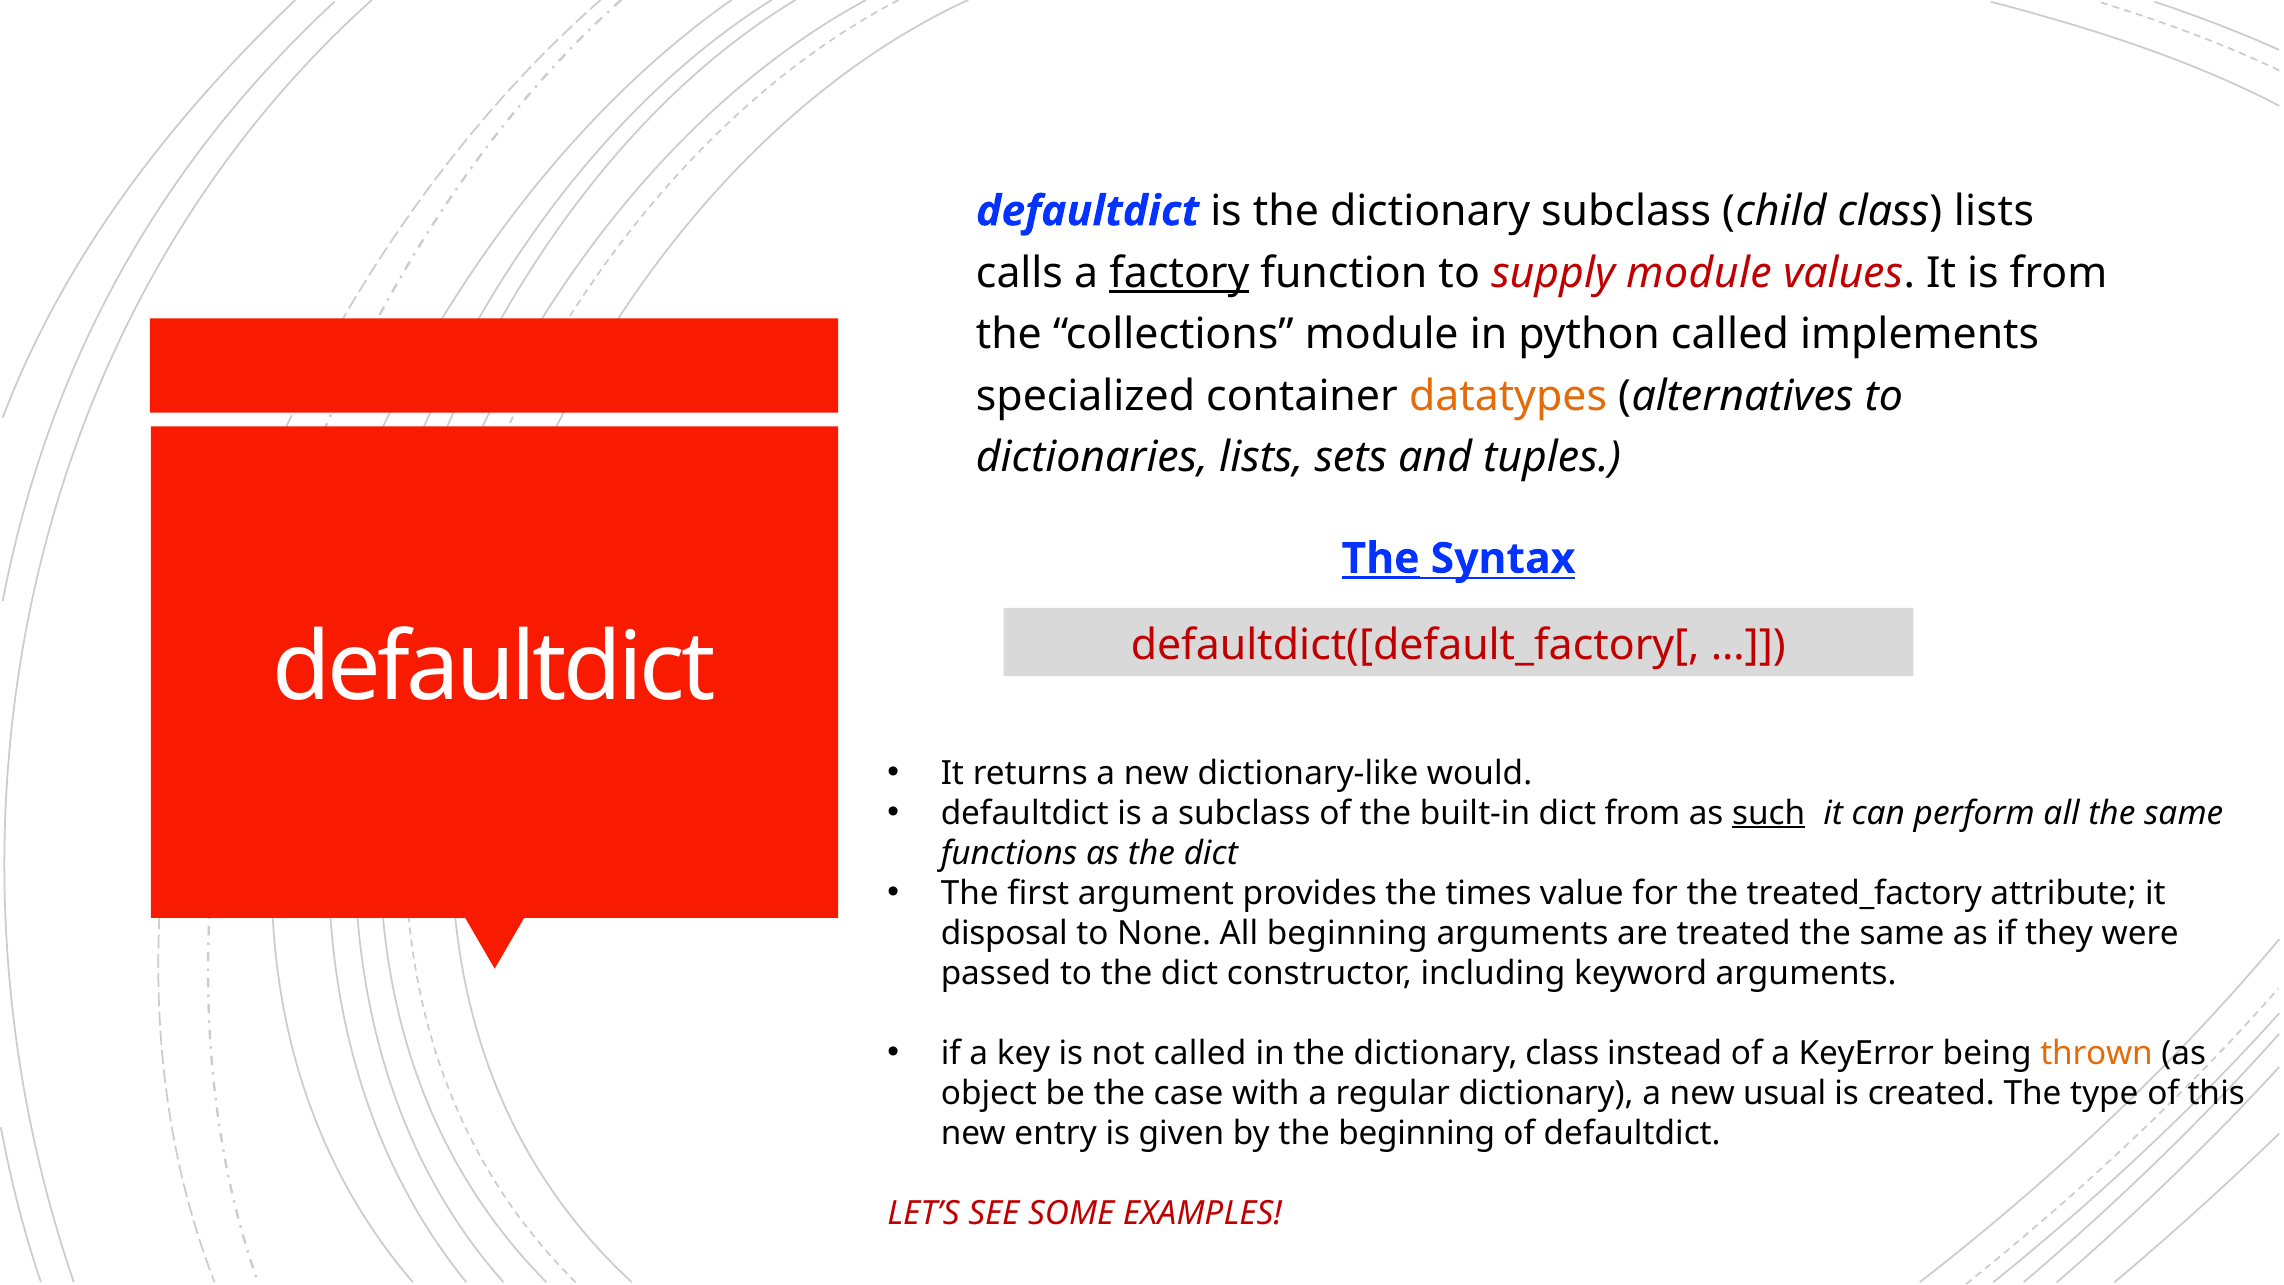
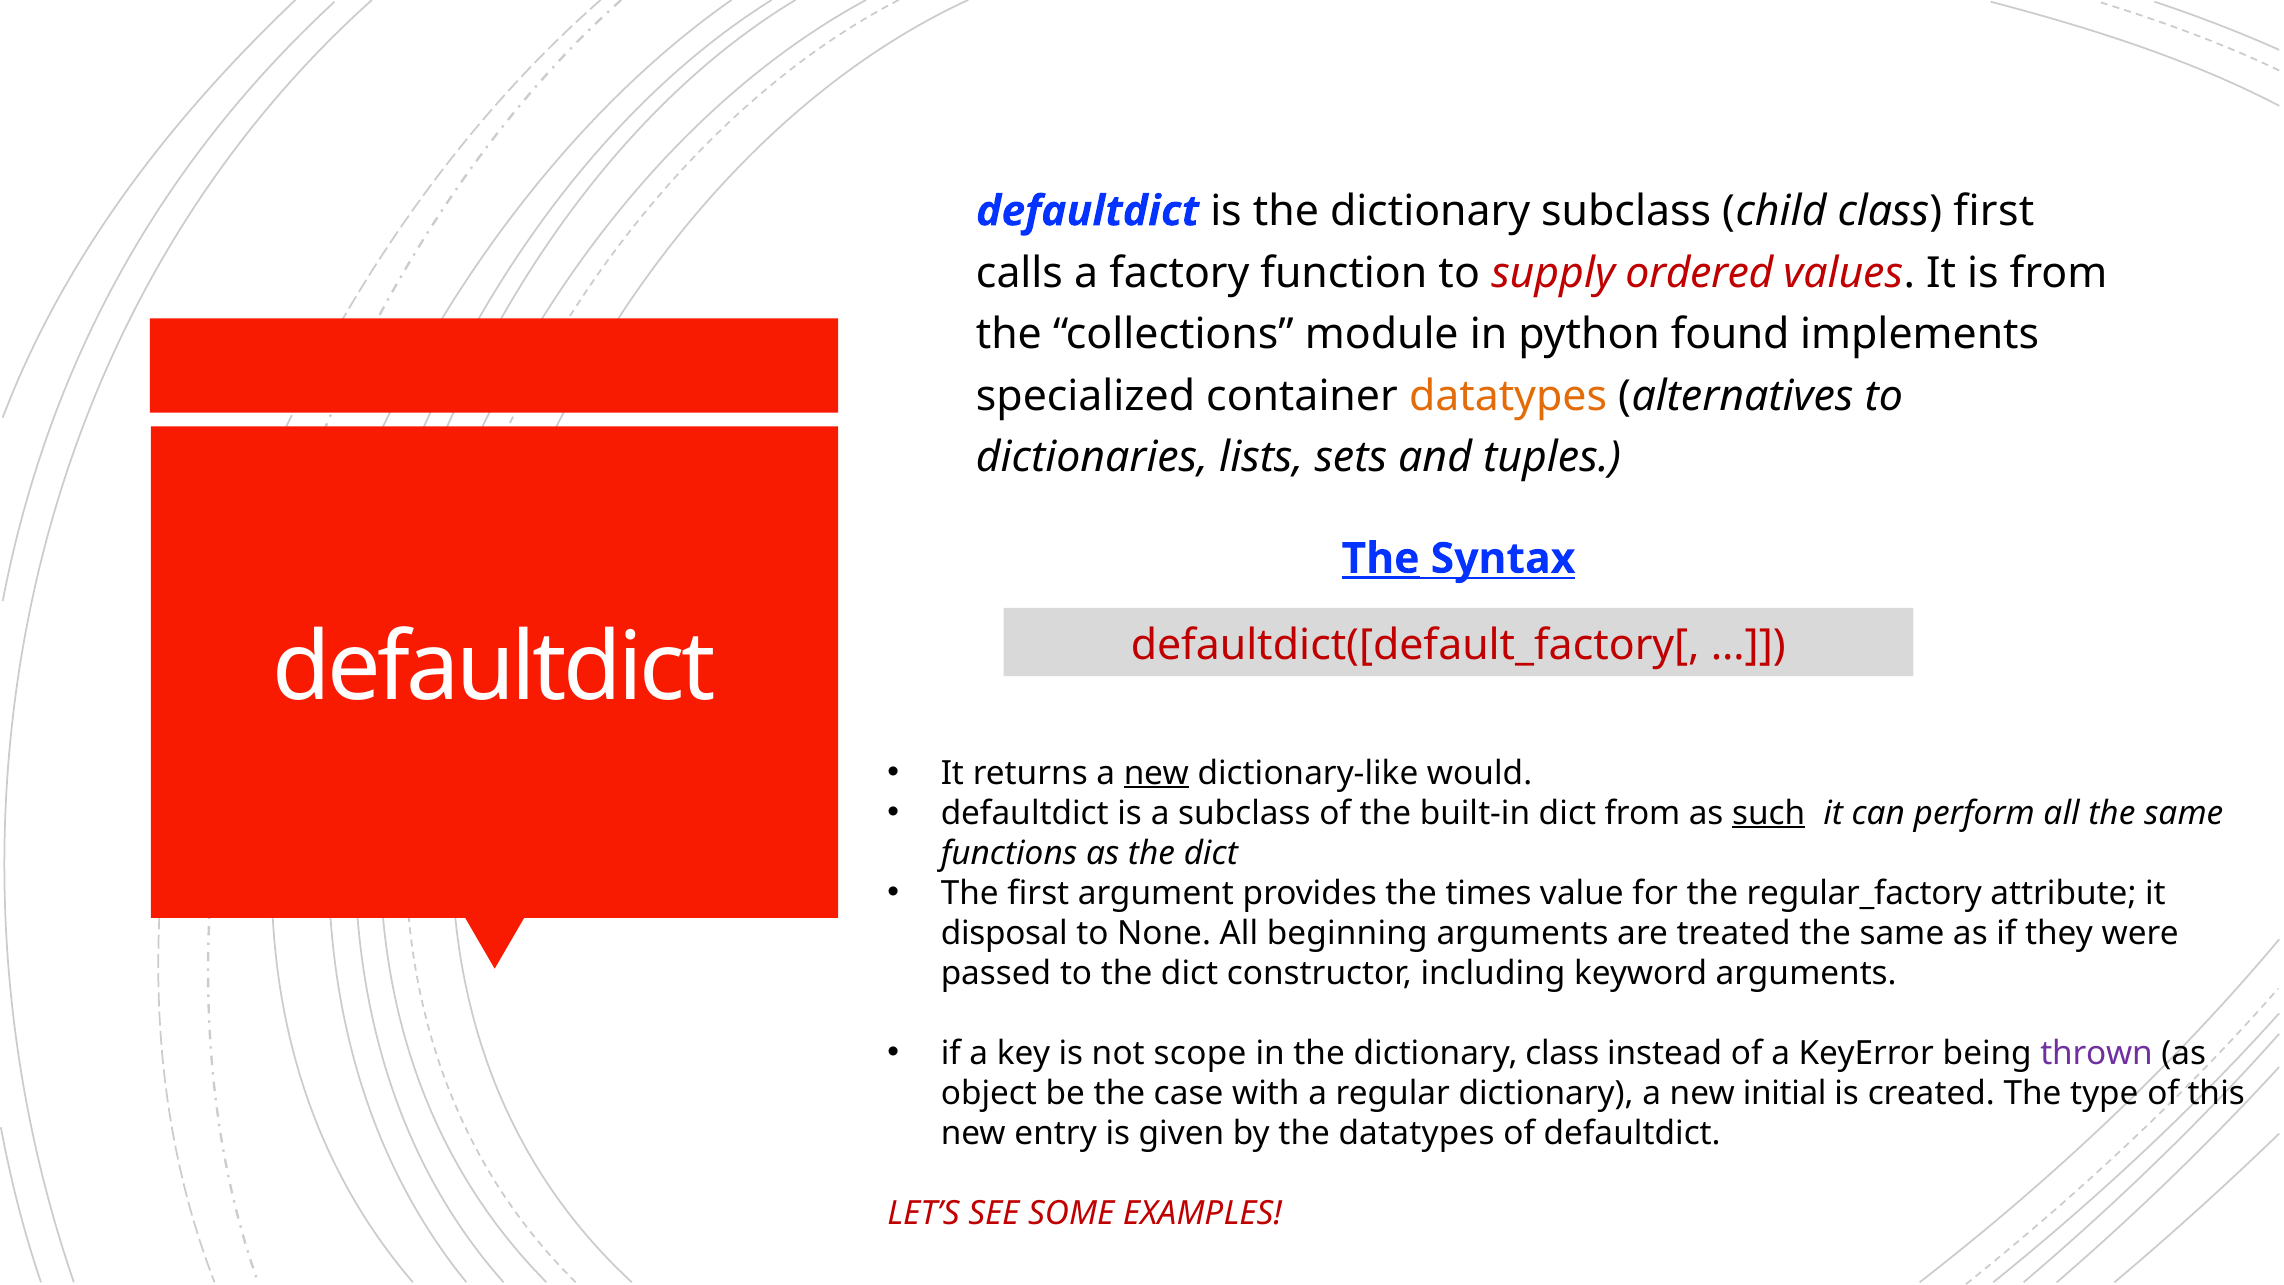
class lists: lists -> first (1994, 211)
factory underline: present -> none (1179, 273)
supply module: module -> ordered (1699, 273)
python called: called -> found (1730, 334)
new underline: none -> present (1156, 773)
treated_factory: treated_factory -> regular_factory (1864, 893)
not called: called -> scope (1200, 1053)
thrown colour: orange -> purple (2097, 1053)
usual: usual -> initial (1785, 1093)
the beginning: beginning -> datatypes (1416, 1133)
